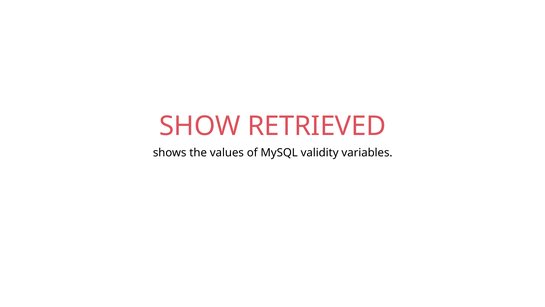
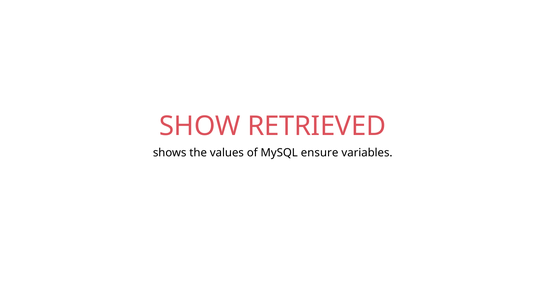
validity: validity -> ensure (320, 153)
